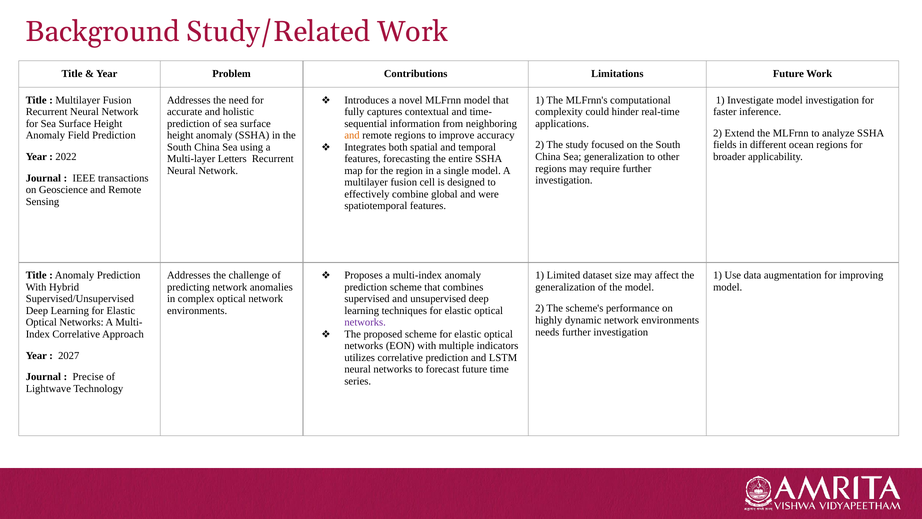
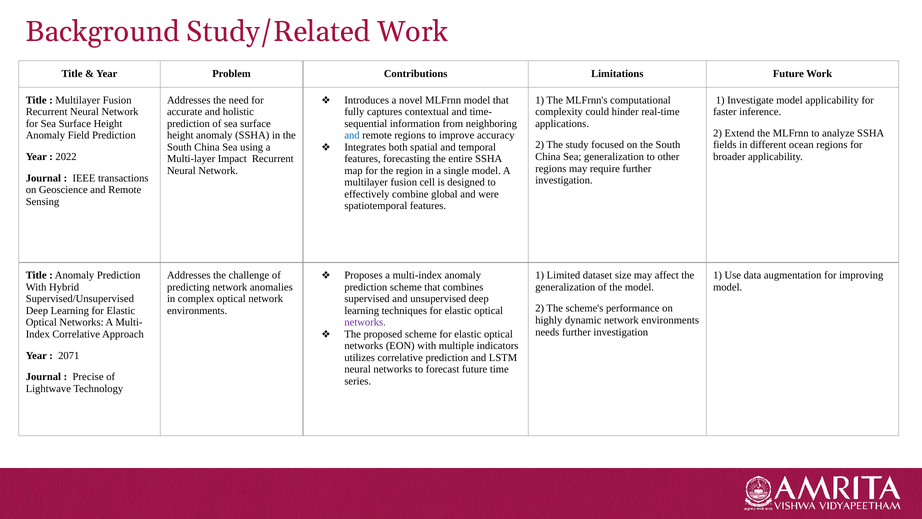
model investigation: investigation -> applicability (832, 100)
and colour: orange -> blue (352, 135)
Letters: Letters -> Impact (232, 159)
2027: 2027 -> 2071 (69, 355)
